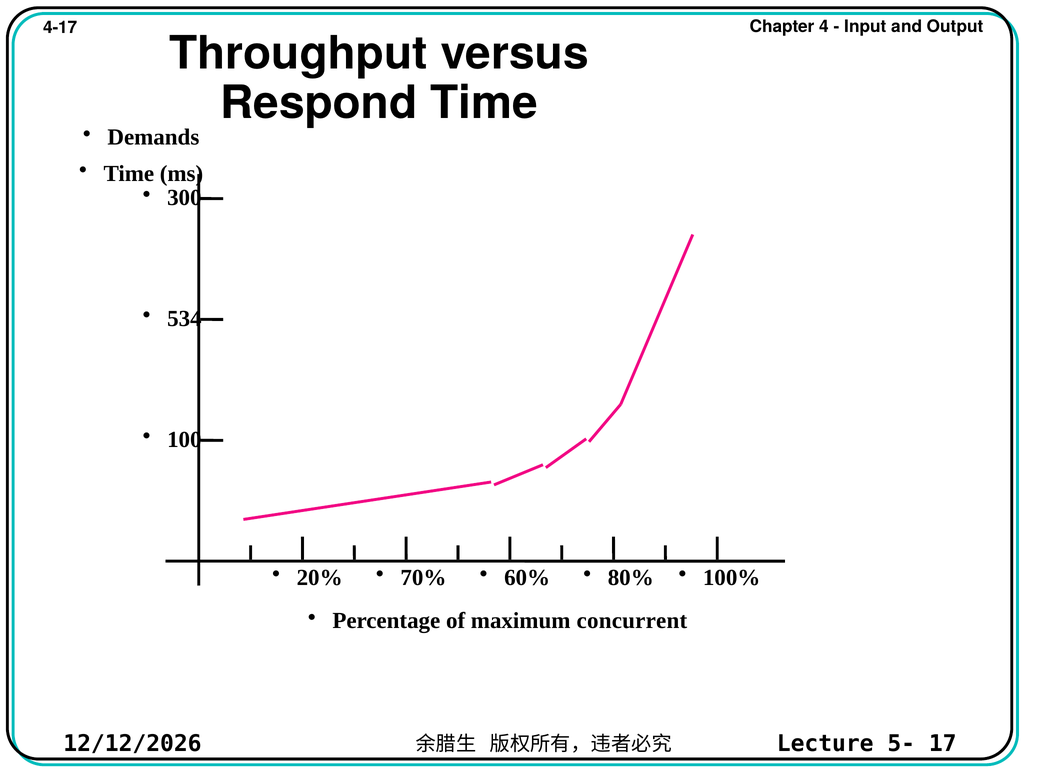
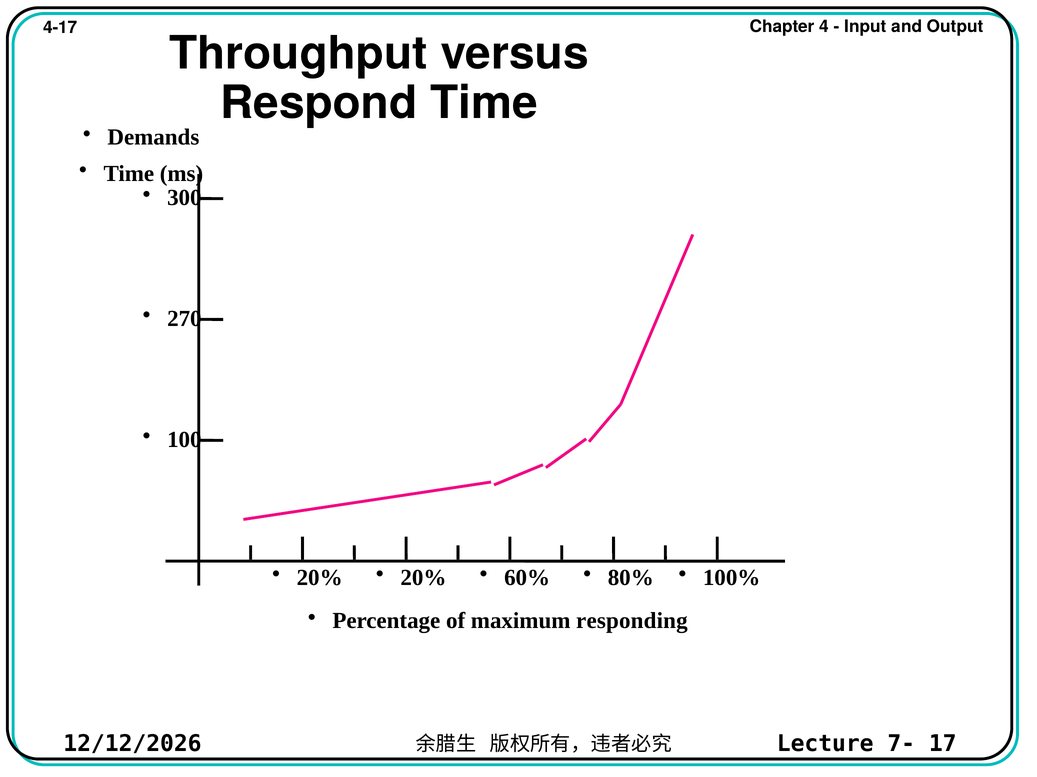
534: 534 -> 270 (184, 319)
70%: 70% -> 20% (423, 578)
concurrent: concurrent -> responding (632, 622)
5-: 5- -> 7- (901, 744)
